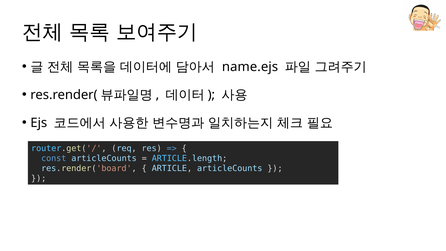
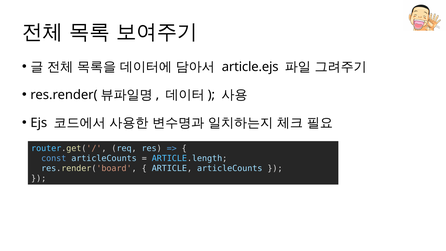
name.ejs: name.ejs -> article.ejs (250, 67)
